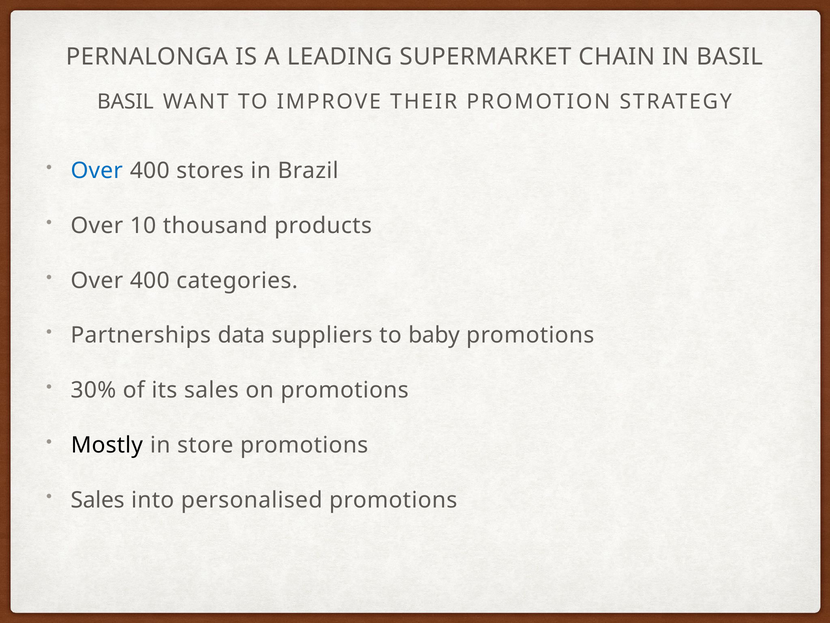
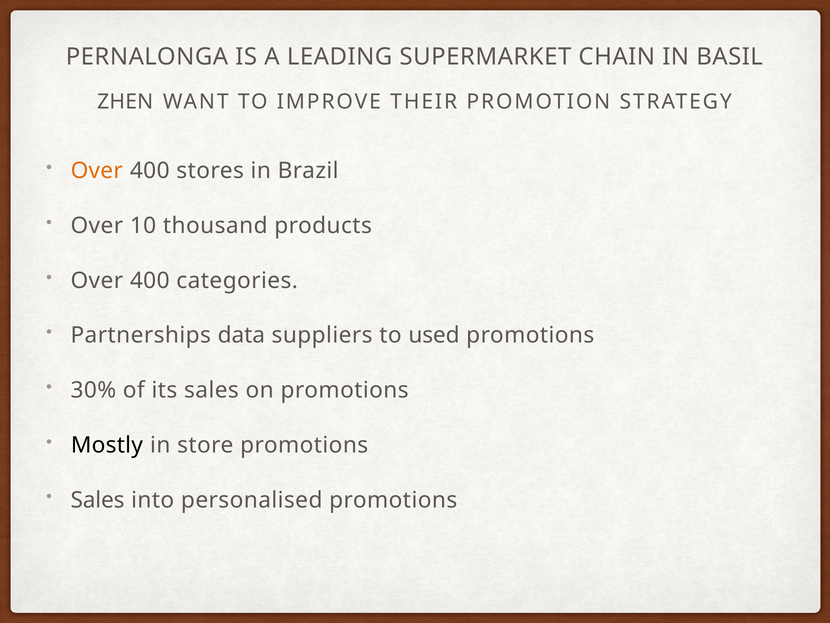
BASIL: BASIL -> ZHEN (125, 102)
Over colour: blue -> orange (97, 171)
baby: baby -> used (434, 335)
